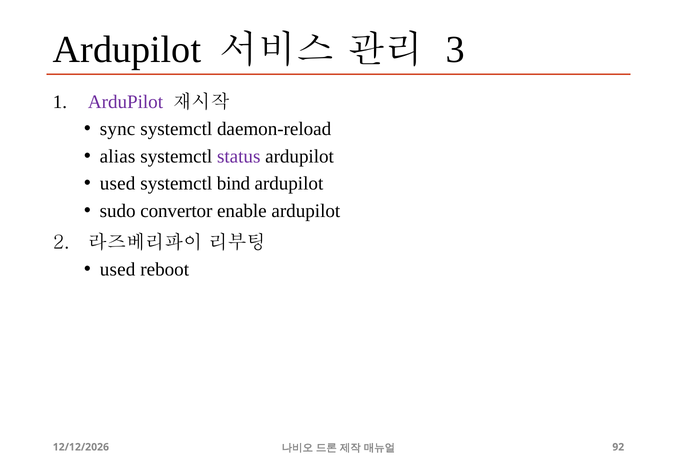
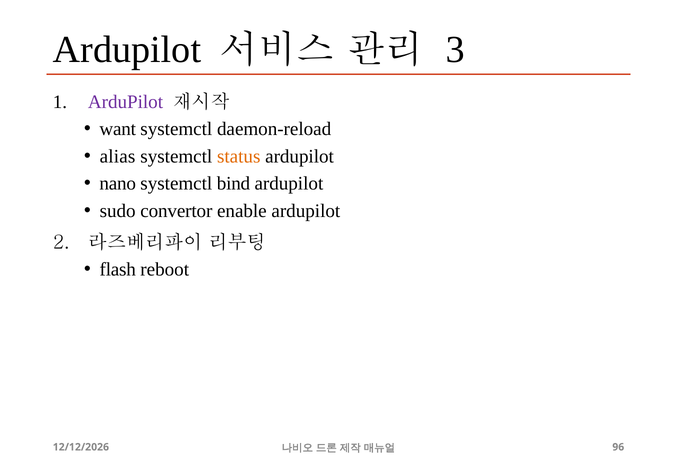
sync: sync -> want (118, 129)
status colour: purple -> orange (239, 156)
used: used -> nano (118, 183)
used: used -> flash (118, 269)
92: 92 -> 96 (618, 447)
